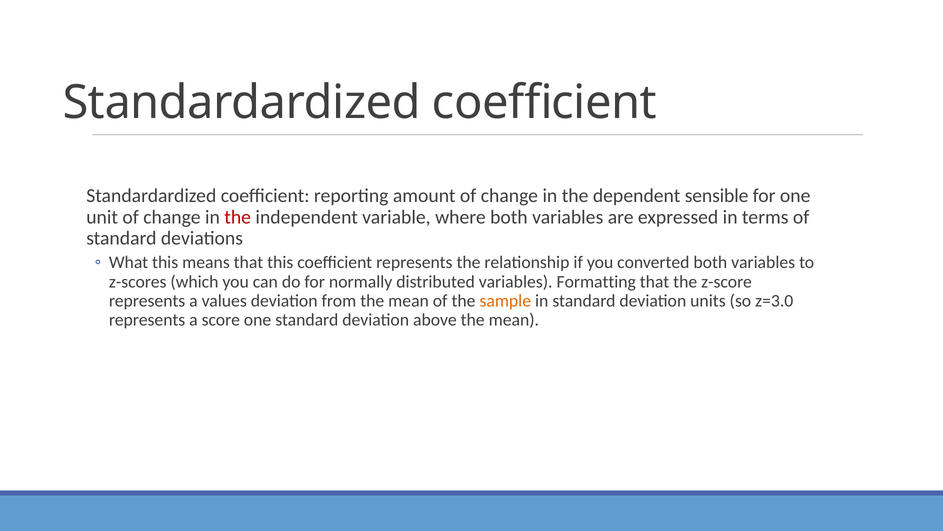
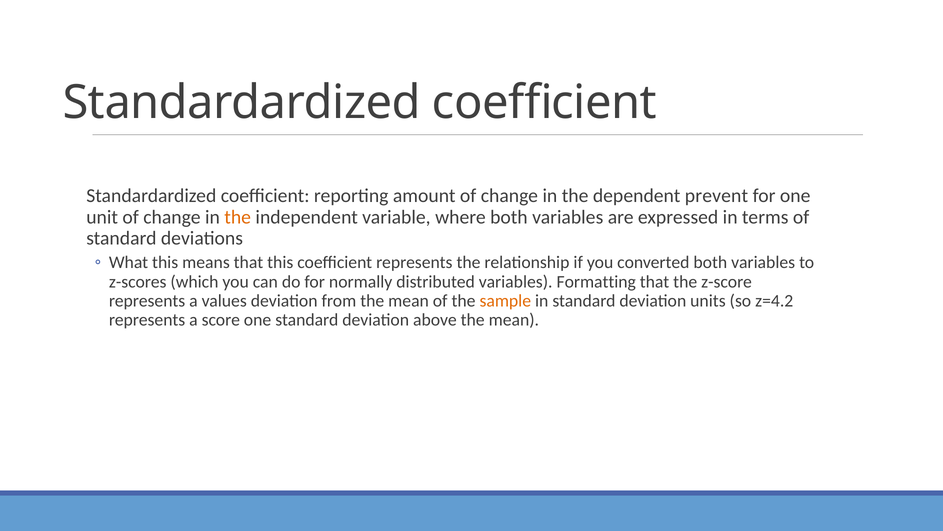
sensible: sensible -> prevent (716, 196)
the colour: red -> orange (238, 217)
z=3.0: z=3.0 -> z=4.2 (774, 300)
